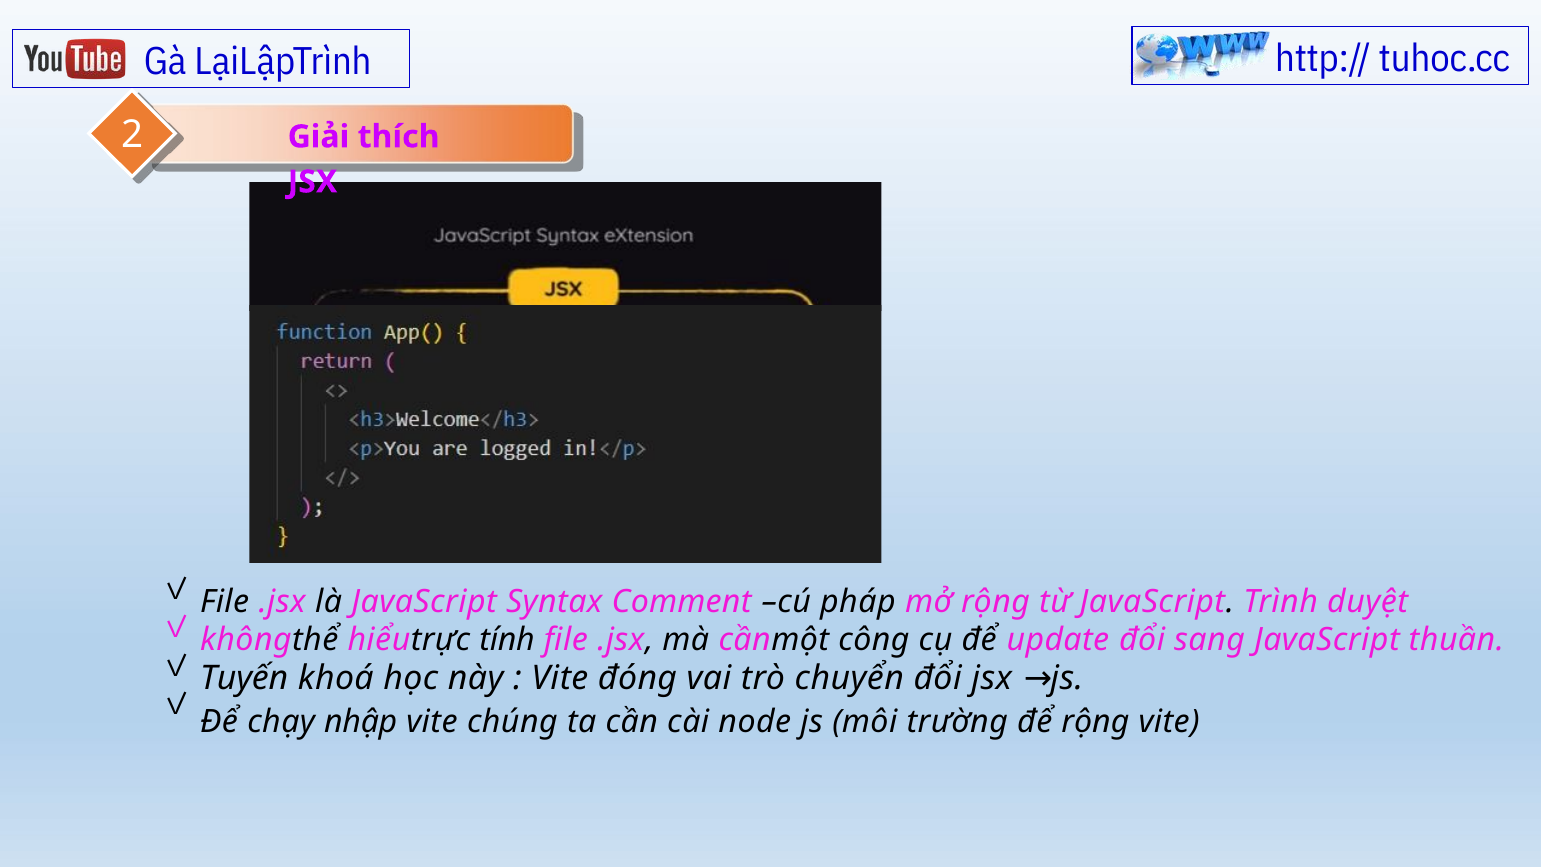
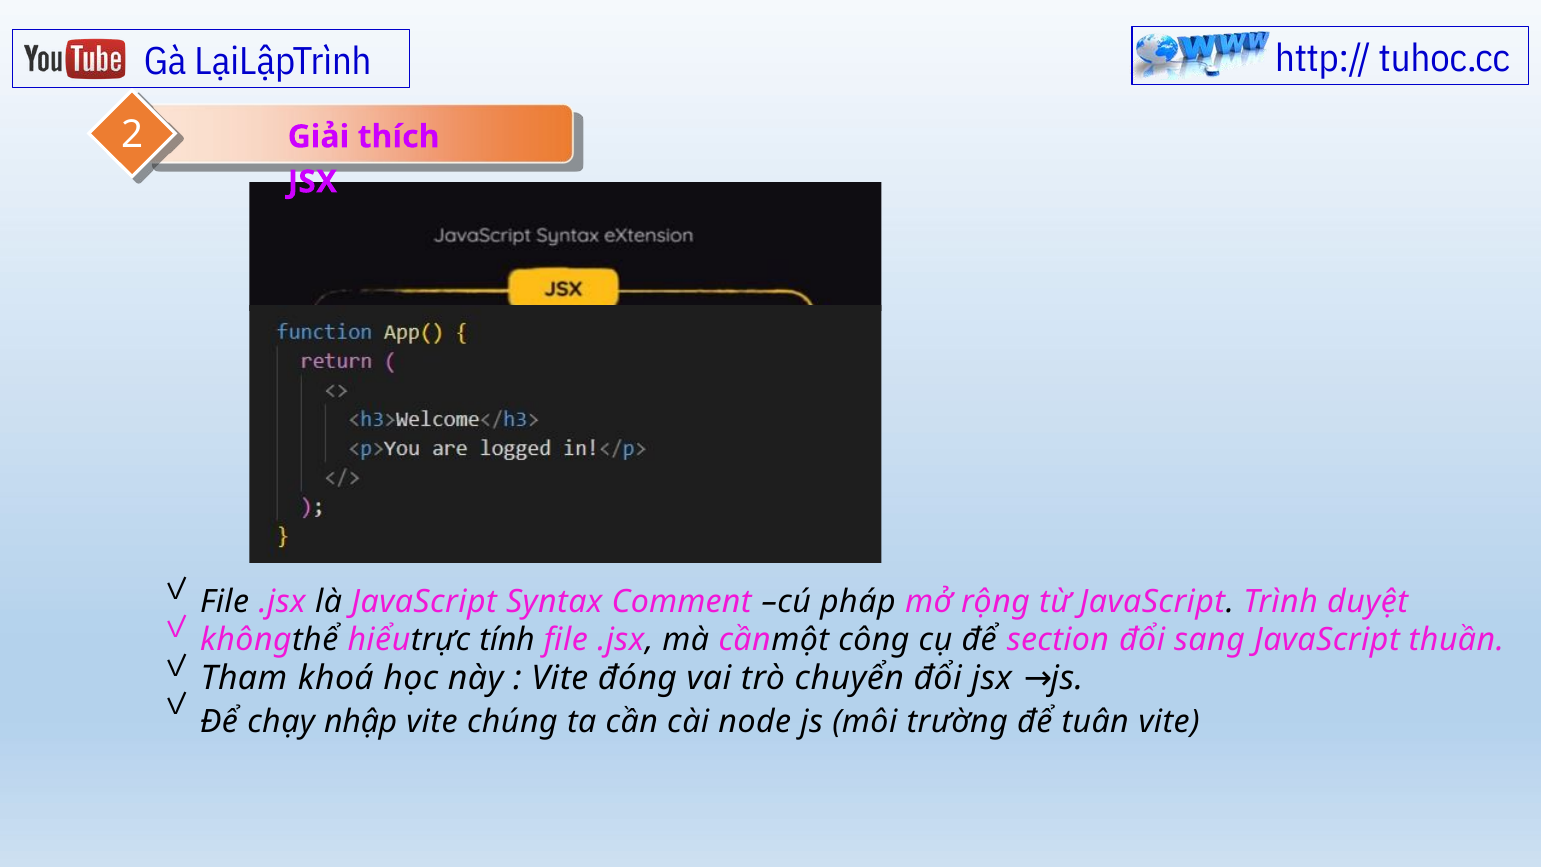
update: update -> section (1058, 640)
Tuyến: Tuyến -> Tham (244, 679)
để rộng: rộng -> tuân (1095, 722)
